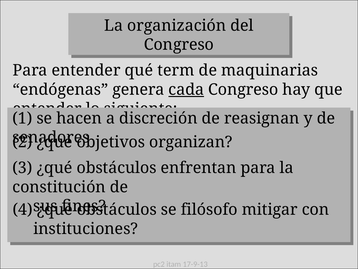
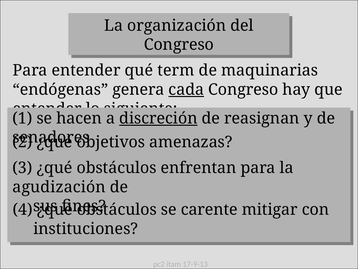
discreción underline: none -> present (158, 118)
organizan: organizan -> amenazas (191, 142)
constitución: constitución -> agudización (59, 187)
filósofo: filósofo -> carente (209, 209)
